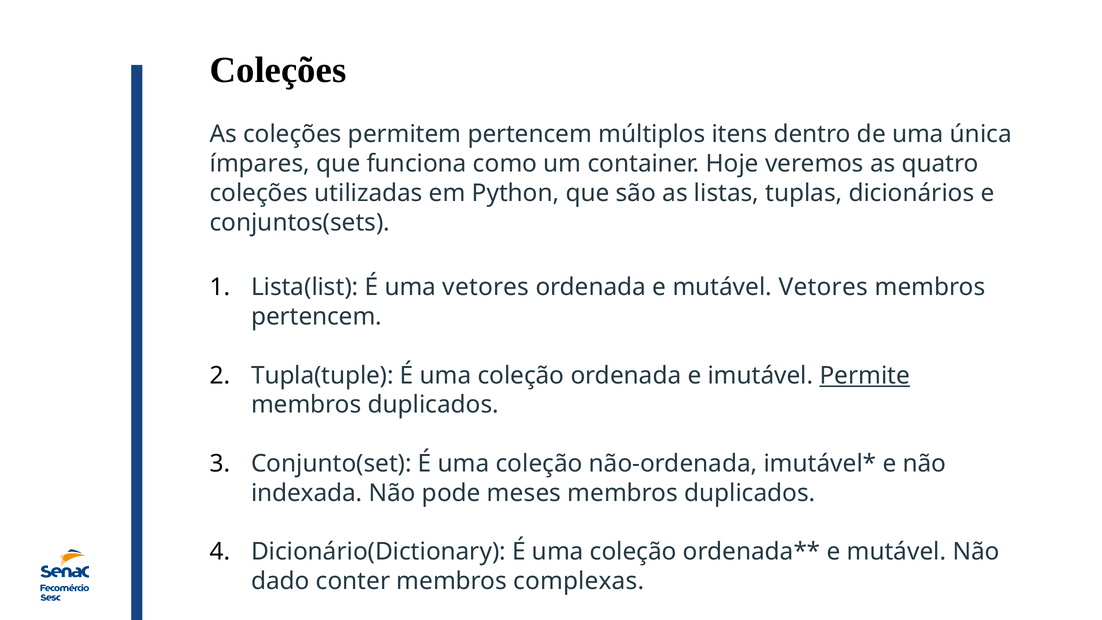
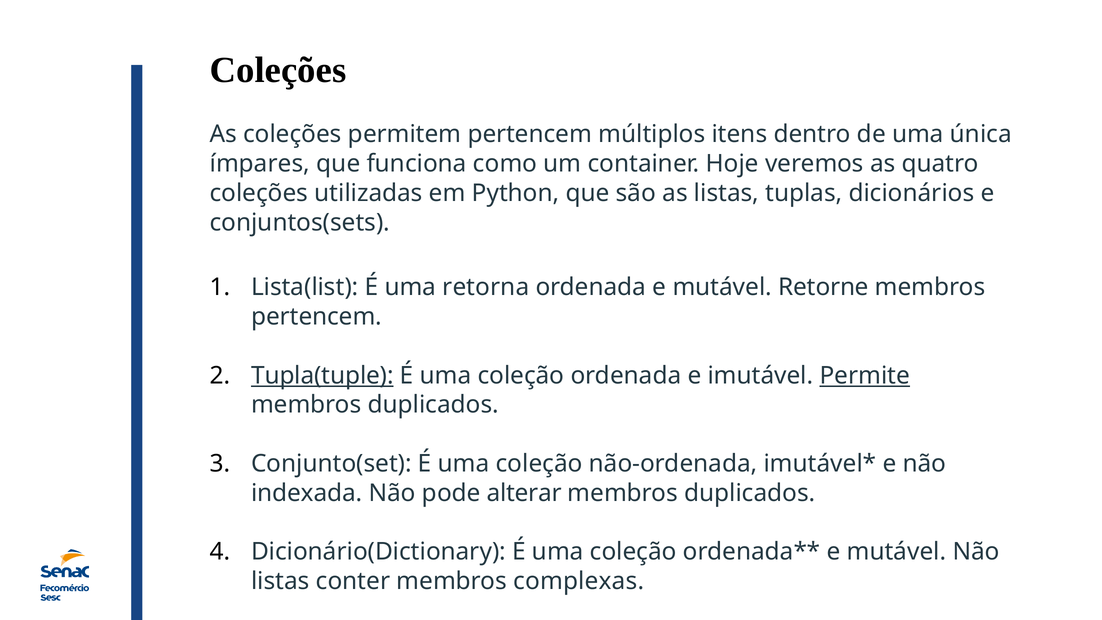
uma vetores: vetores -> retorna (486, 287)
mutável Vetores: Vetores -> Retorne (824, 287)
Tupla(tuple underline: none -> present (322, 375)
meses: meses -> alterar (524, 493)
dado: dado -> listas (280, 581)
